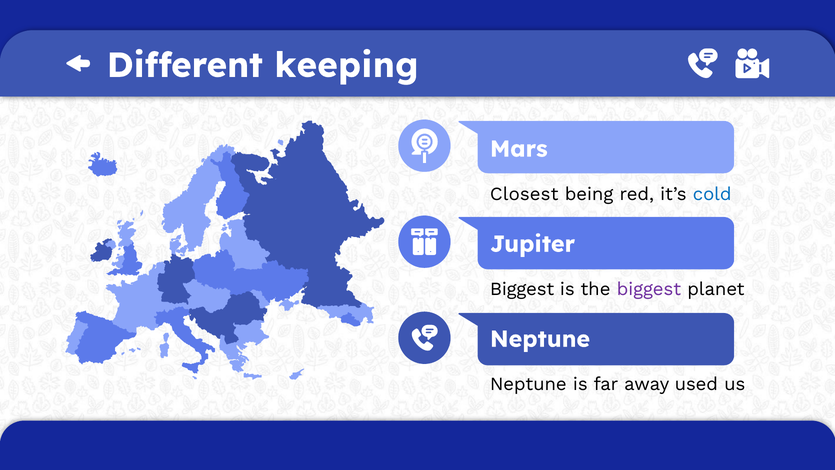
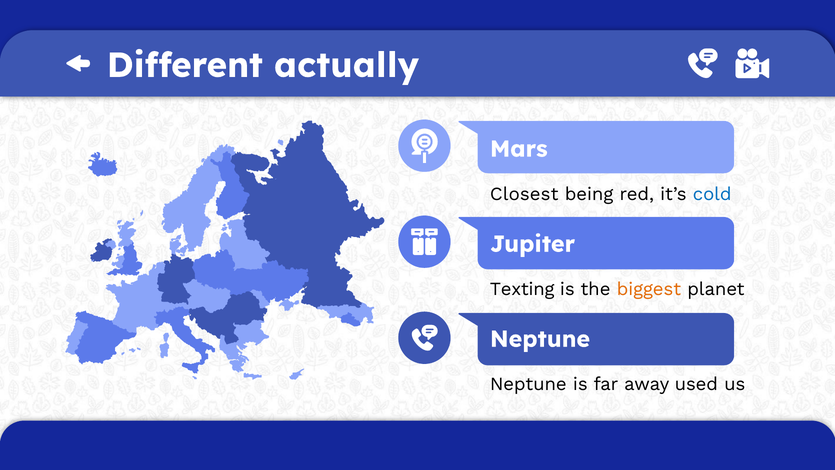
keeping: keeping -> actually (347, 65)
Biggest: Biggest -> Texting (522, 289)
biggest colour: purple -> orange (649, 289)
